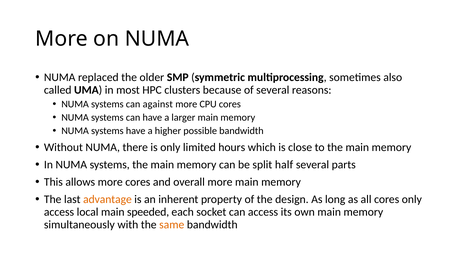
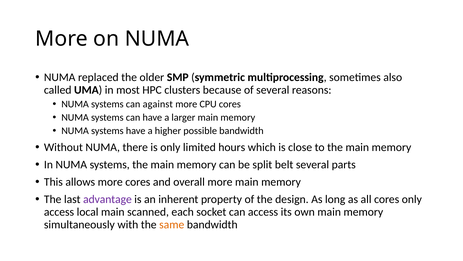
half: half -> belt (284, 164)
advantage colour: orange -> purple (107, 199)
speeded: speeded -> scanned (148, 212)
